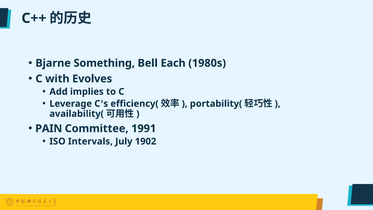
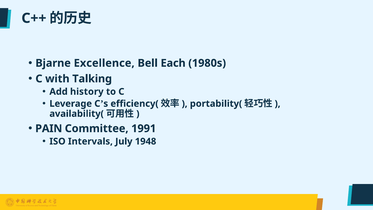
Something: Something -> Excellence (104, 63)
Evolves: Evolves -> Talking (92, 79)
implies: implies -> history (87, 92)
1902: 1902 -> 1948 (146, 141)
